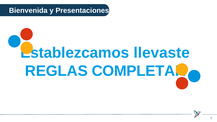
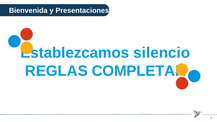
llevaste: llevaste -> silencio (162, 53)
